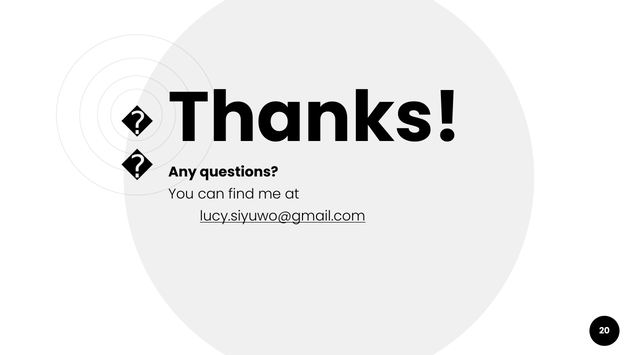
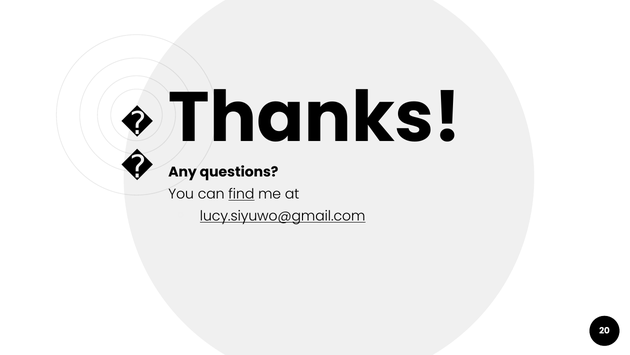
find underline: none -> present (241, 194)
